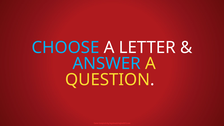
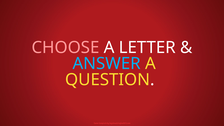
CHOOSE colour: light blue -> pink (65, 47)
